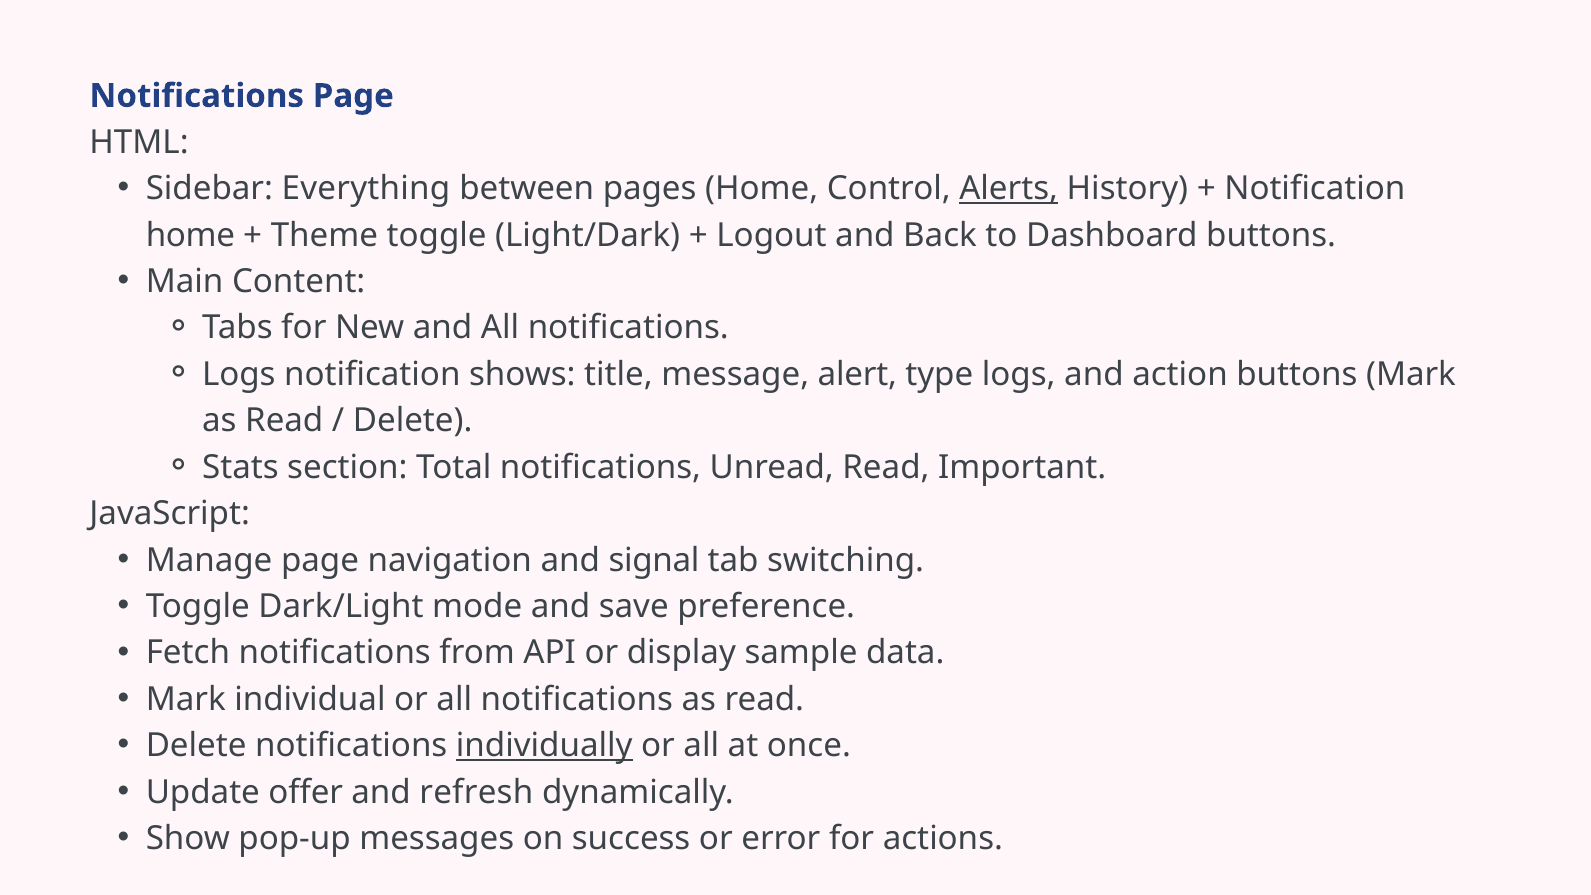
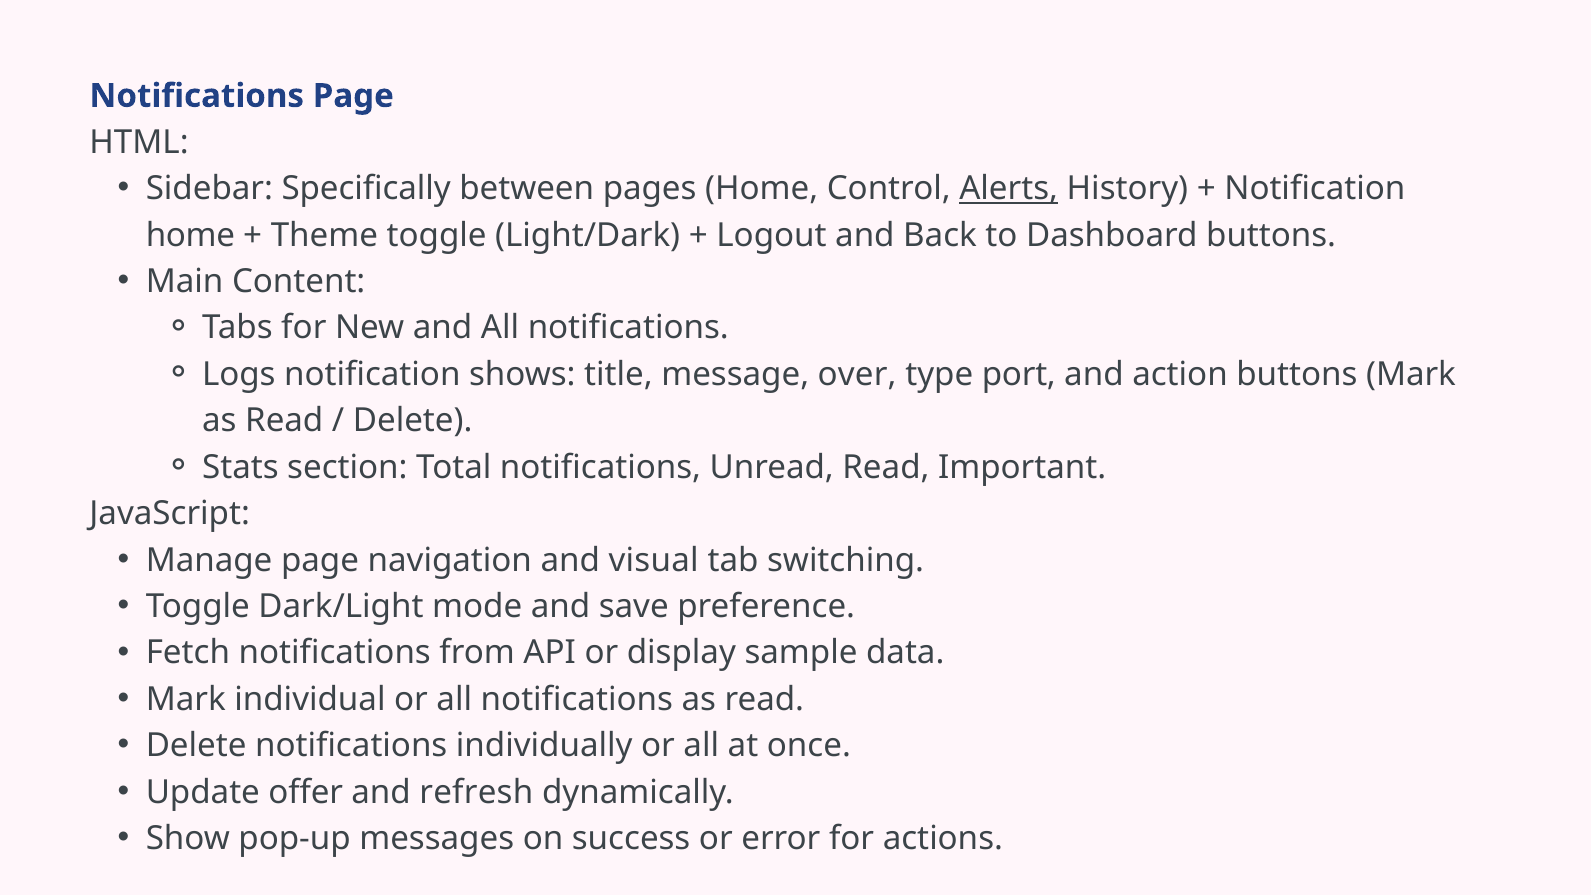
Everything: Everything -> Specifically (366, 189)
alert: alert -> over (857, 374)
type logs: logs -> port (1019, 374)
signal: signal -> visual (654, 560)
individually underline: present -> none (544, 746)
